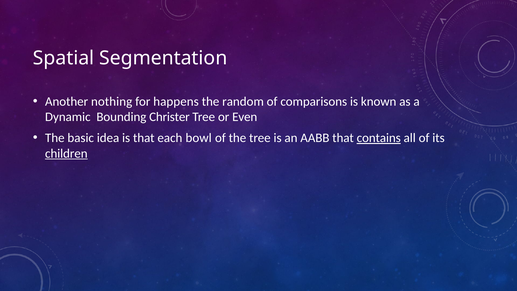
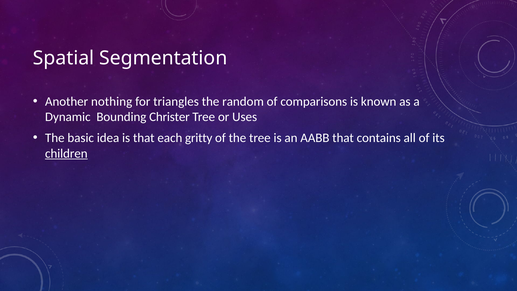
happens: happens -> triangles (176, 101)
Even: Even -> Uses (245, 117)
bowl: bowl -> gritty (199, 138)
contains underline: present -> none (379, 138)
